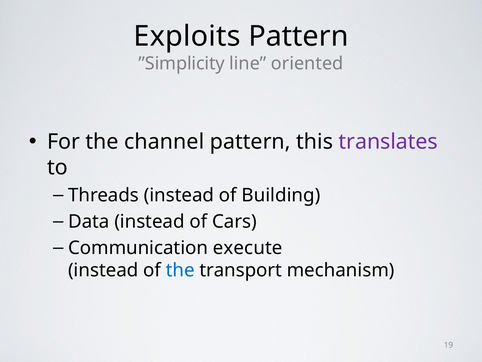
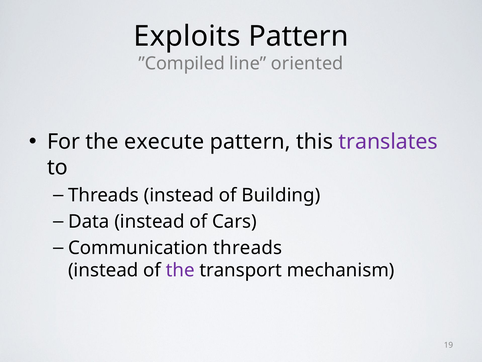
”Simplicity: ”Simplicity -> ”Compiled (182, 64)
channel: channel -> execute (164, 142)
Communication execute: execute -> threads (248, 248)
the colour: blue -> purple (180, 270)
